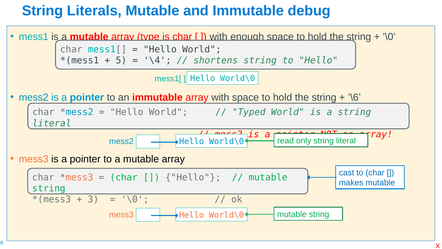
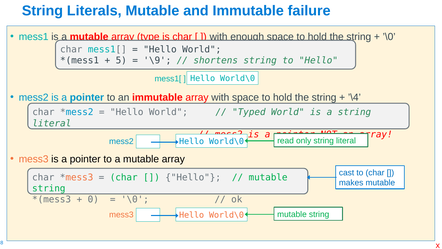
debug: debug -> failure (309, 11)
\4: \4 -> \9 (157, 60)
’\6: ’\6 -> ’\4 (354, 97)
3: 3 -> 0 (93, 199)
